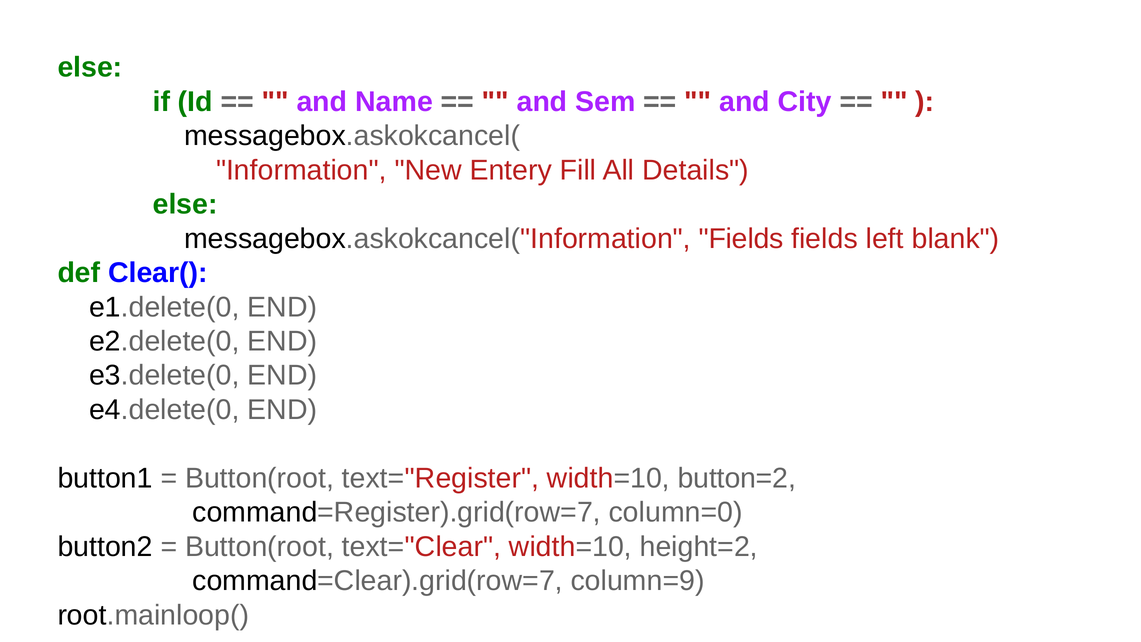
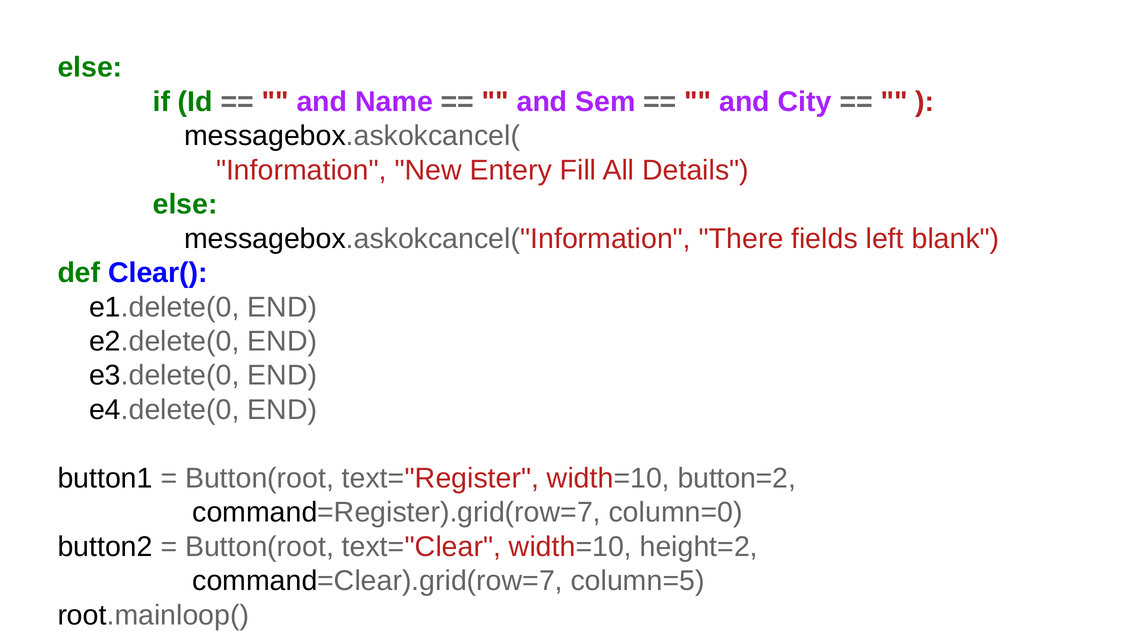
messagebox.askokcancel("Information Fields: Fields -> There (741, 239)
column=9: column=9 -> column=5 (638, 581)
